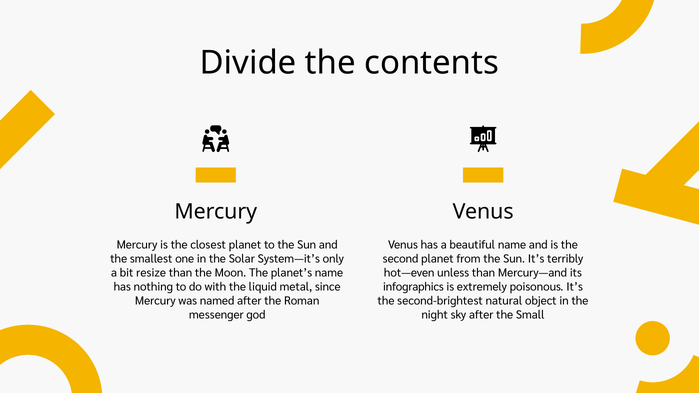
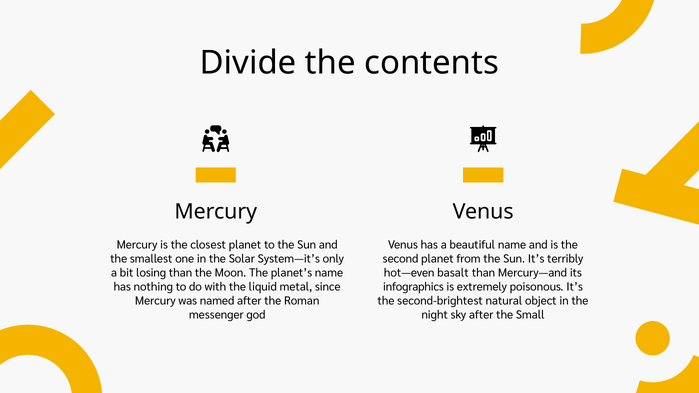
resize: resize -> losing (151, 273)
unless: unless -> basalt (453, 273)
